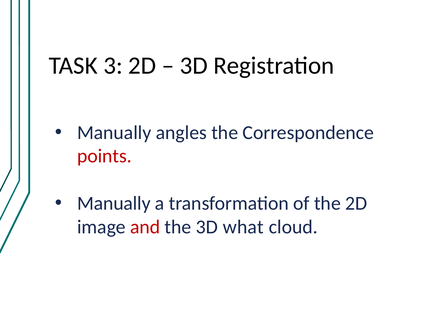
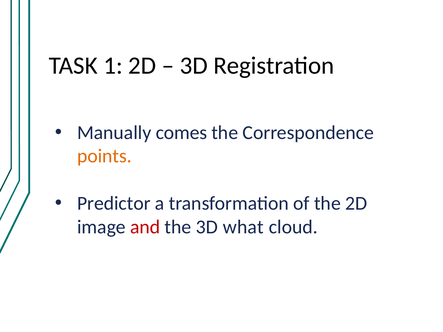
3: 3 -> 1 (113, 66)
angles: angles -> comes (181, 133)
points colour: red -> orange (104, 156)
Manually: Manually -> Predictor (114, 204)
